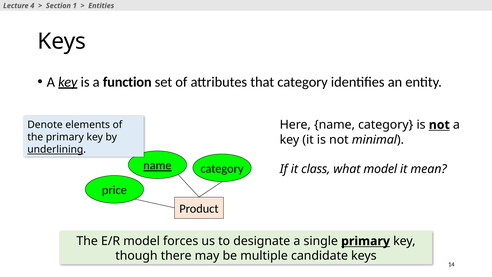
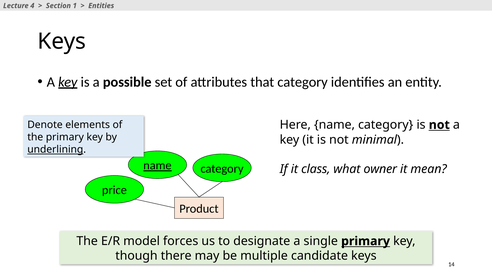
function: function -> possible (127, 82)
what model: model -> owner (380, 169)
